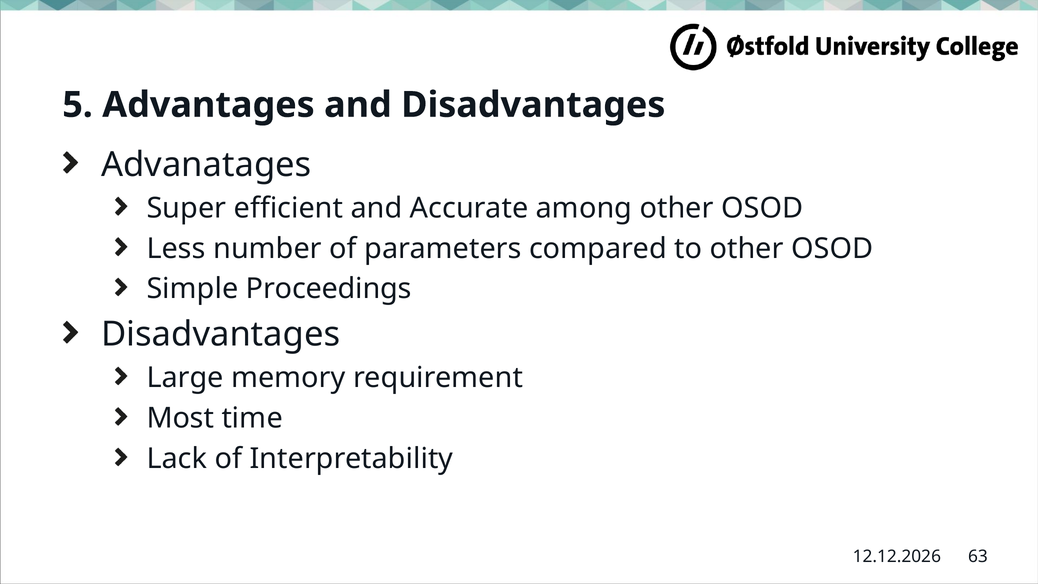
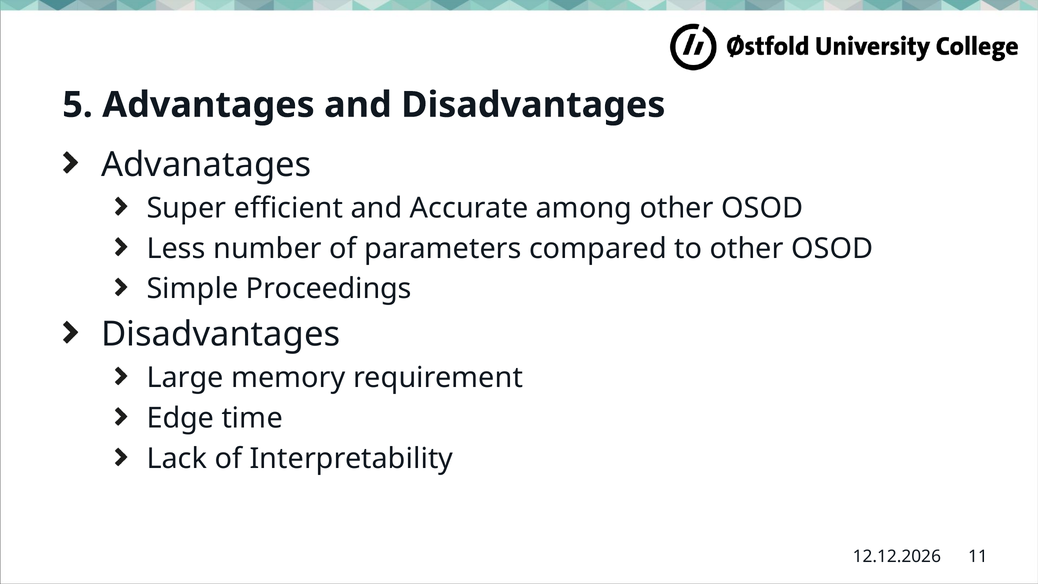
Most: Most -> Edge (180, 418)
63: 63 -> 11 (978, 556)
